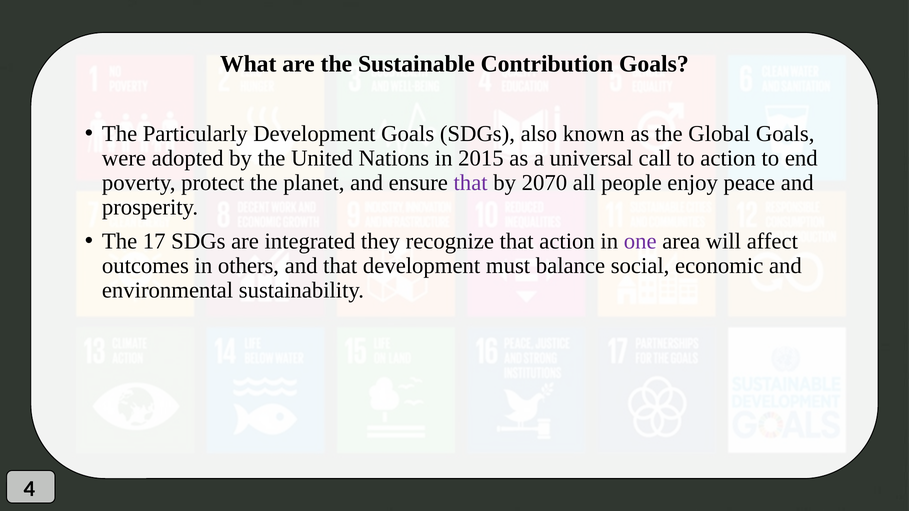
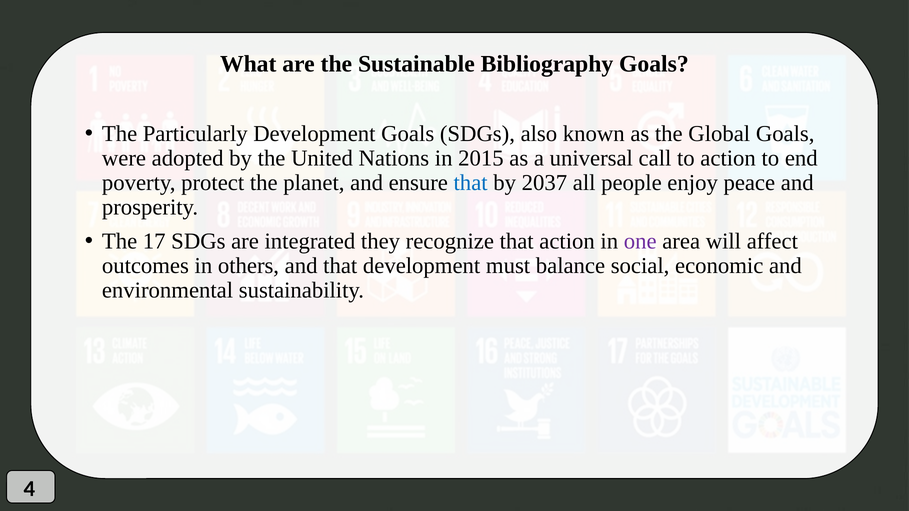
Contribution: Contribution -> Bibliography (547, 64)
that colour: purple -> blue (471, 183)
2070: 2070 -> 2037 (544, 183)
